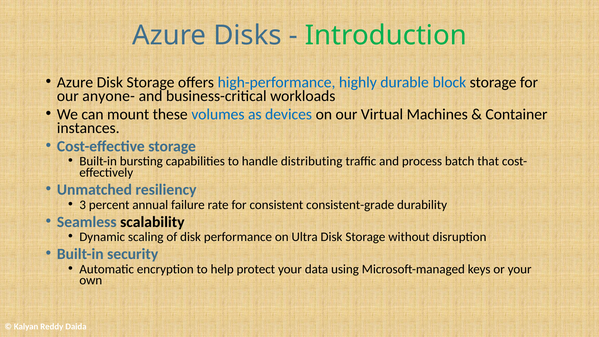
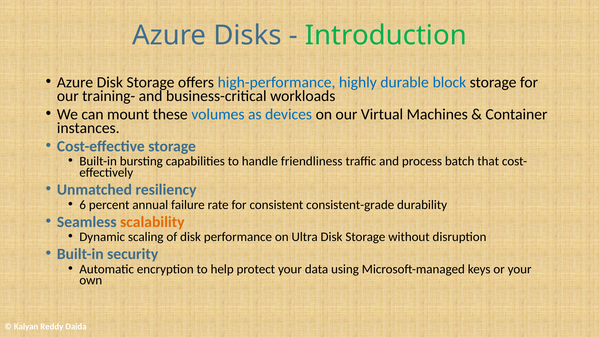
anyone-: anyone- -> training- (109, 96)
distributing: distributing -> friendliness (312, 161)
3: 3 -> 6 (83, 205)
scalability colour: black -> orange (152, 222)
